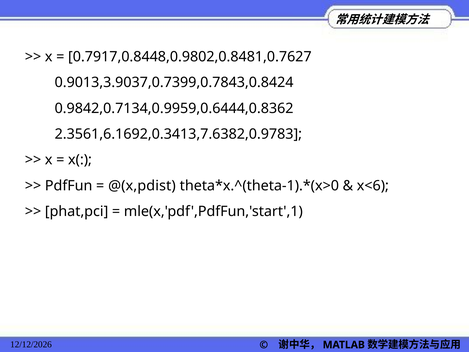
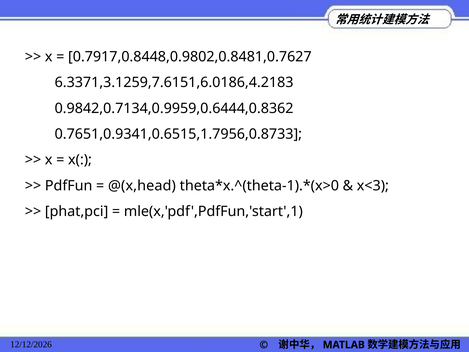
0.9013,3.9037,0.7399,0.7843,0.8424: 0.9013,3.9037,0.7399,0.7843,0.8424 -> 6.3371,3.1259,7.6151,6.0186,4.2183 (174, 82)
2.3561,6.1692,0.3413,7.6382,0.9783: 2.3561,6.1692,0.3413,7.6382,0.9783 -> 0.7651,0.9341,0.6515,1.7956,0.8733 (178, 134)
@(x,pdist: @(x,pdist -> @(x,head (142, 186)
x<6: x<6 -> x<3 (373, 186)
